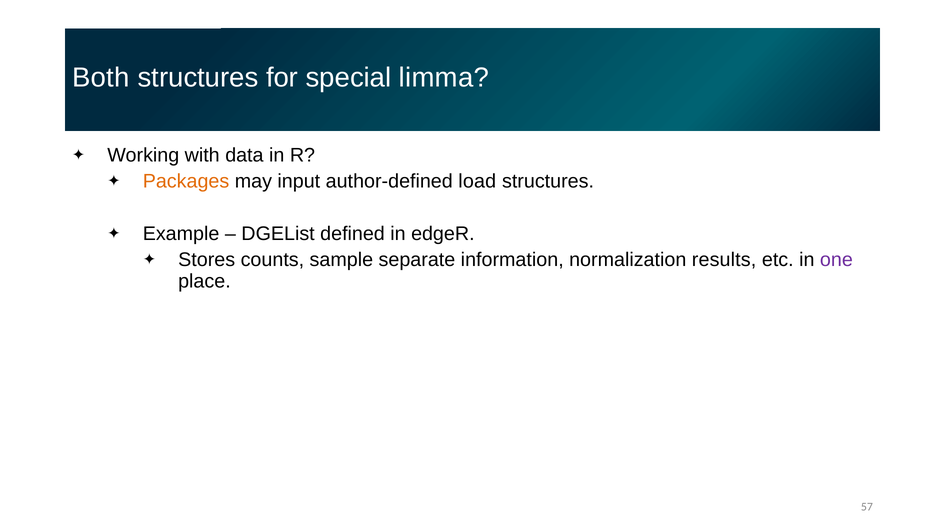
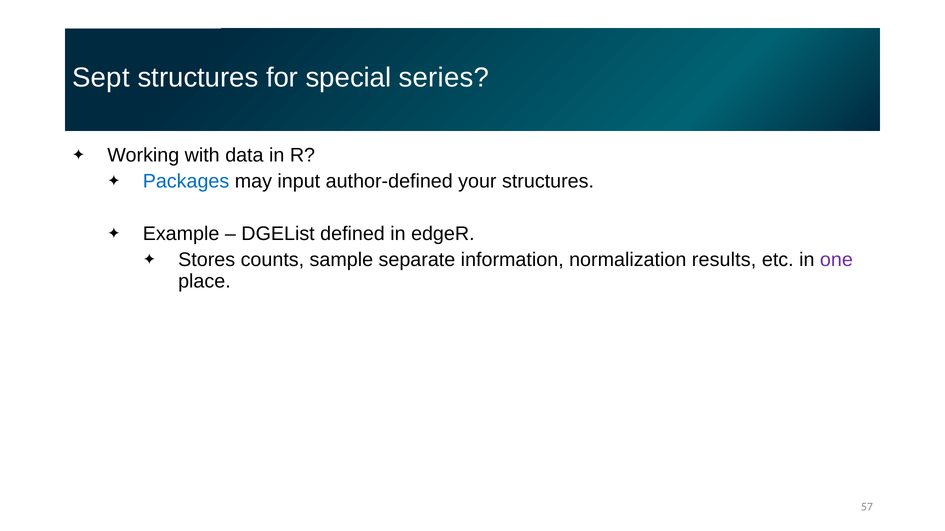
Both: Both -> Sept (101, 78)
limma: limma -> series (444, 78)
Packages colour: orange -> blue (186, 182)
load: load -> your (477, 182)
